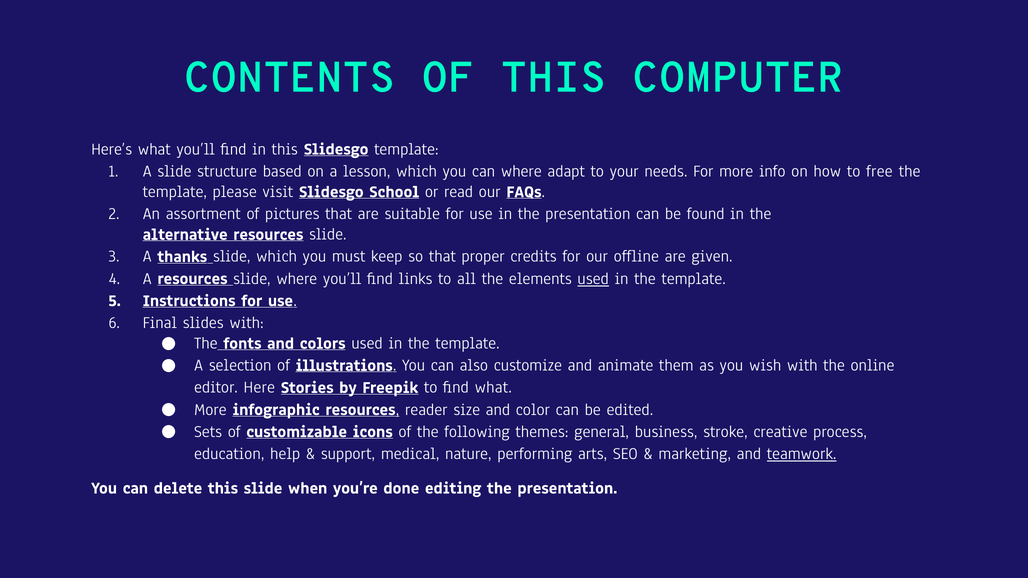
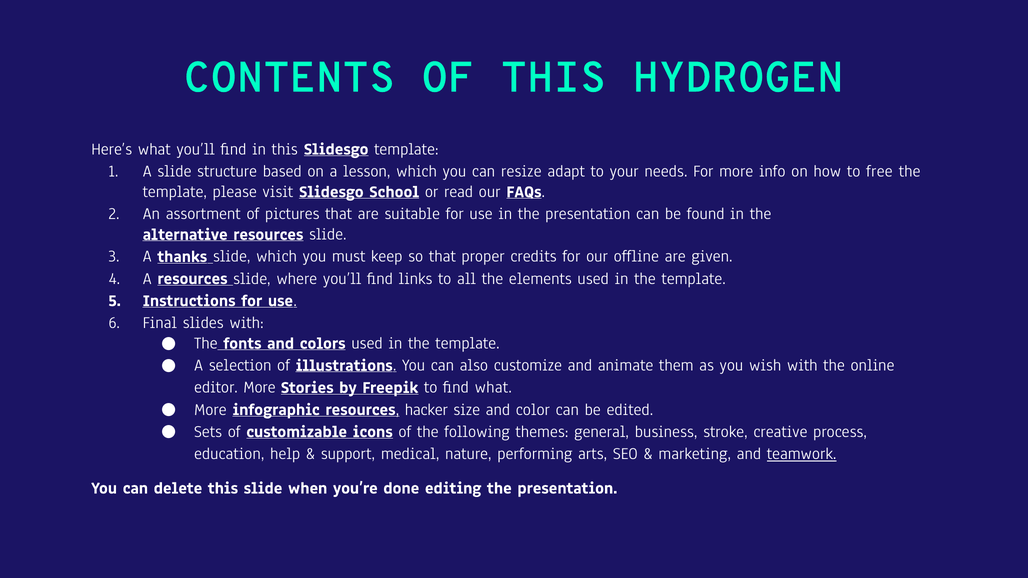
COMPUTER: COMPUTER -> HYDROGEN (738, 78)
can where: where -> resize (521, 171)
used underline: present -> none (593, 279)
editor Here: Here -> More (259, 387)
reader: reader -> hacker (426, 410)
